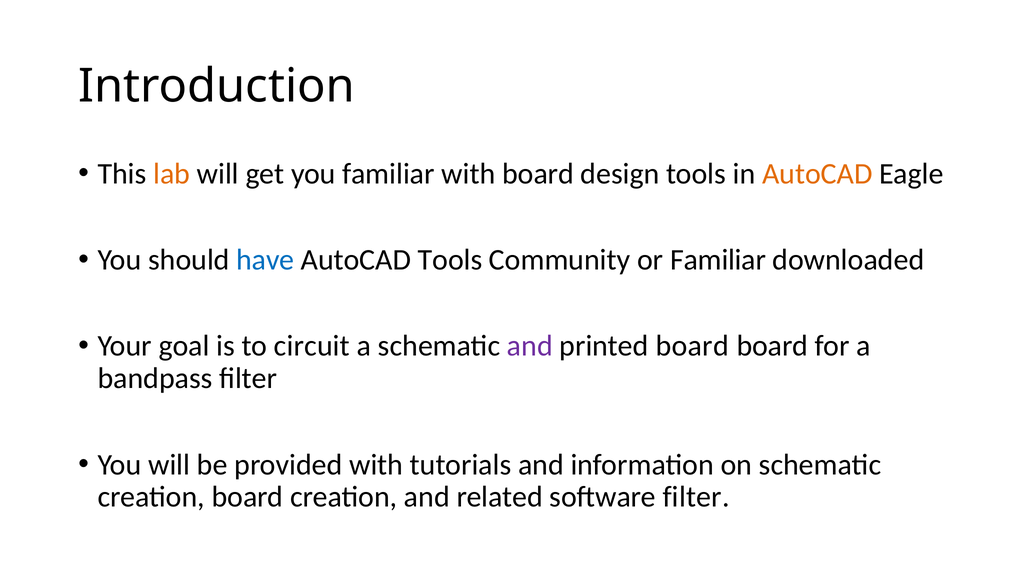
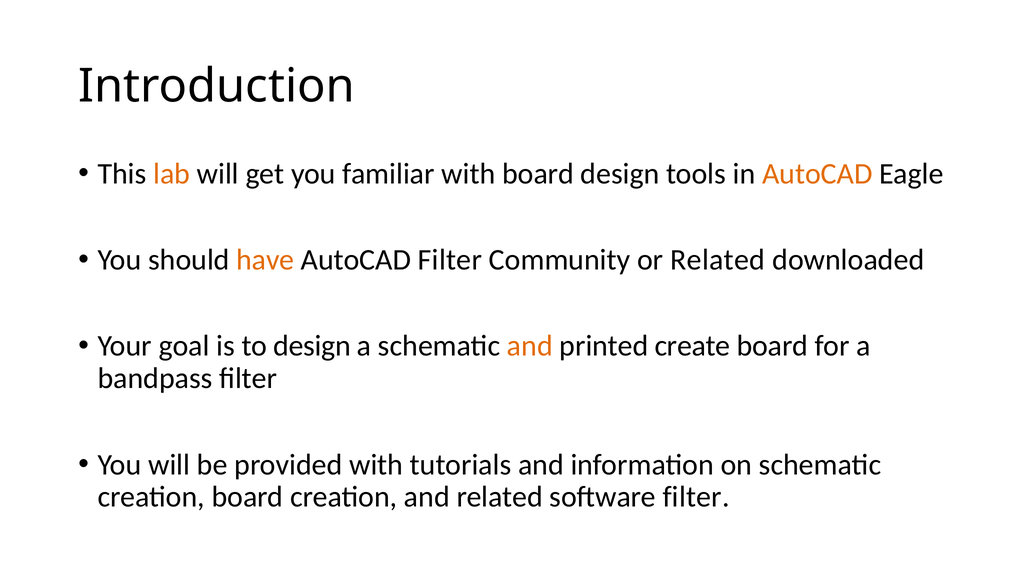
have colour: blue -> orange (265, 260)
AutoCAD Tools: Tools -> Filter (450, 260)
or Familiar: Familiar -> Related (718, 260)
to circuit: circuit -> design (312, 346)
and colour: purple -> orange (530, 346)
printed board: board -> create (693, 346)
